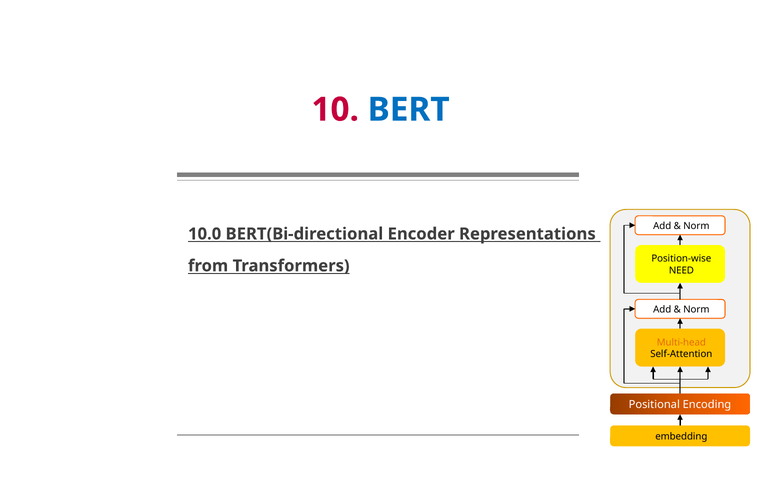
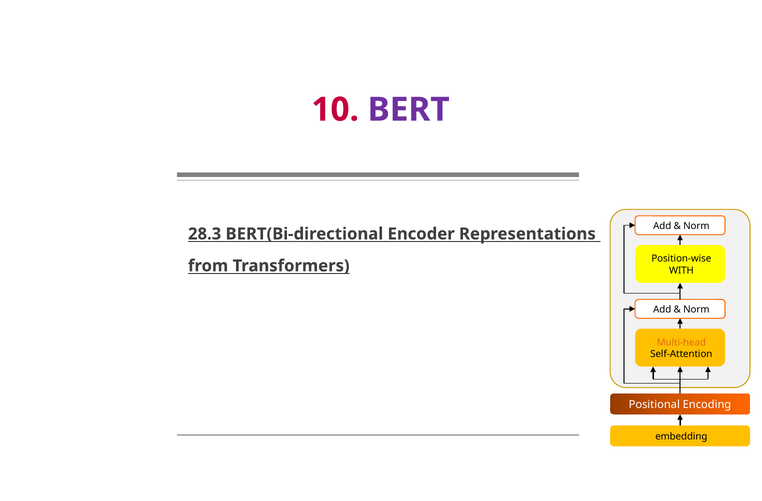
BERT colour: blue -> purple (409, 110)
10.0: 10.0 -> 28.3 (205, 234)
NEED: NEED -> WITH (681, 270)
